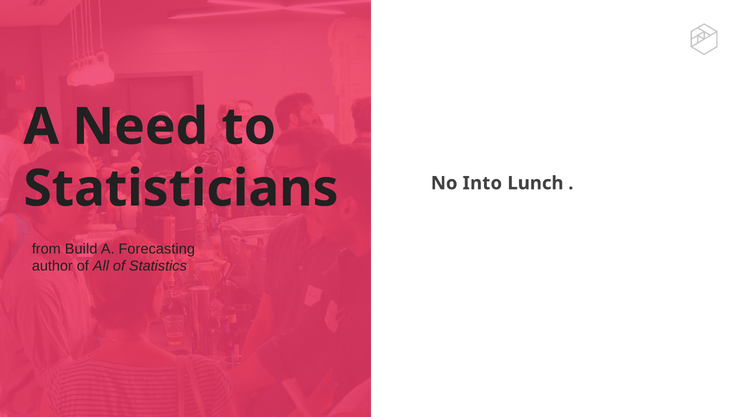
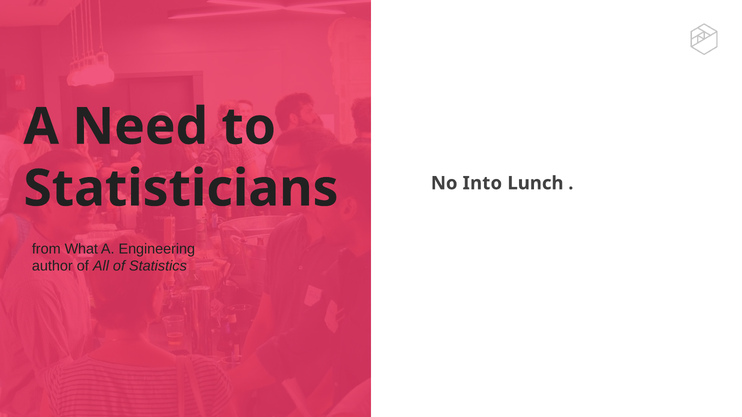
Build: Build -> What (81, 249)
Forecasting: Forecasting -> Engineering (157, 249)
